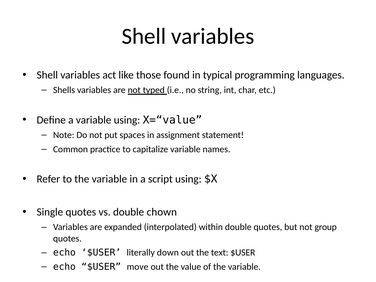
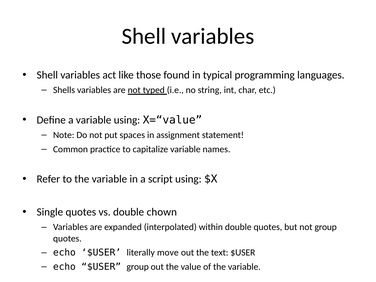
down: down -> move (168, 253)
$USER move: move -> group (138, 267)
